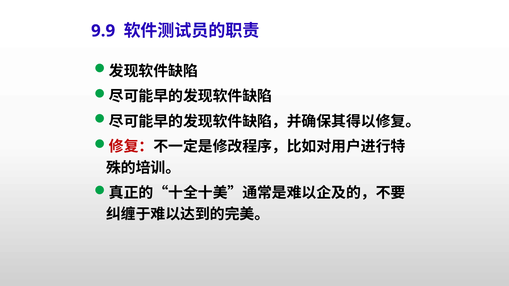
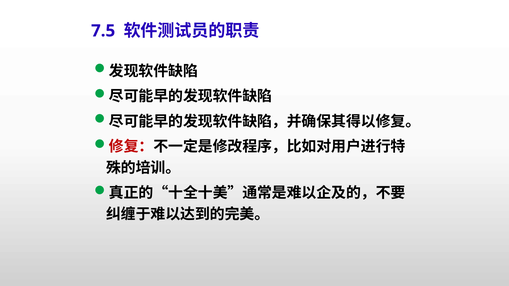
9.9: 9.9 -> 7.5 (103, 31)
